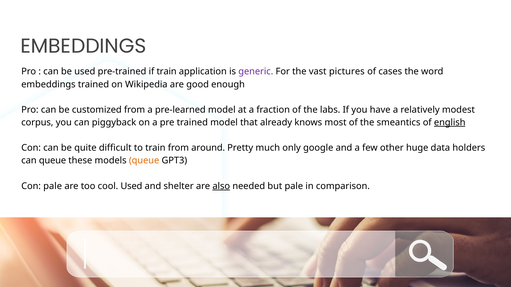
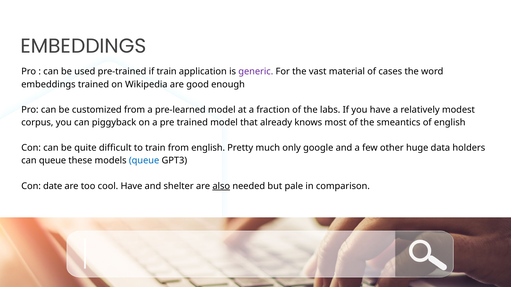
pictures: pictures -> material (347, 72)
english underline: present -> none (450, 123)
from around: around -> english (208, 148)
queue colour: orange -> blue (144, 161)
Con pale: pale -> date (53, 186)
cool Used: Used -> Have (131, 186)
